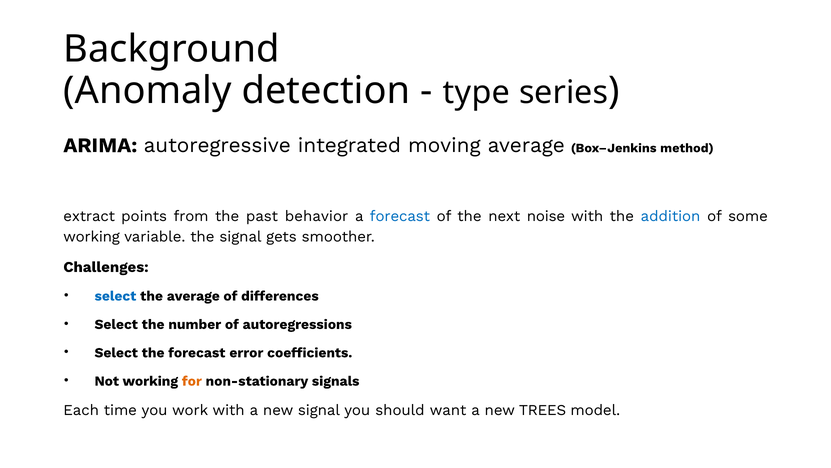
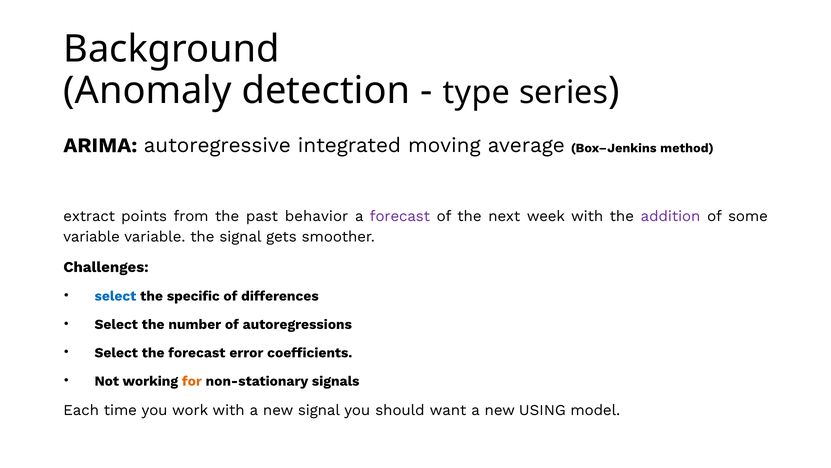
forecast colour: blue -> purple (400, 216)
noise: noise -> week (546, 216)
addition colour: blue -> purple (671, 216)
working: working -> variable (92, 237)
the average: average -> specific (193, 296)
TREES: TREES -> USING (542, 410)
